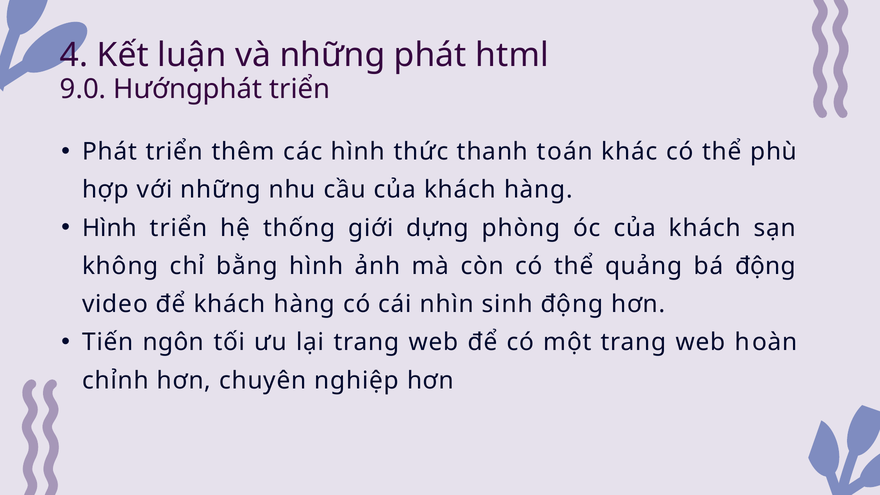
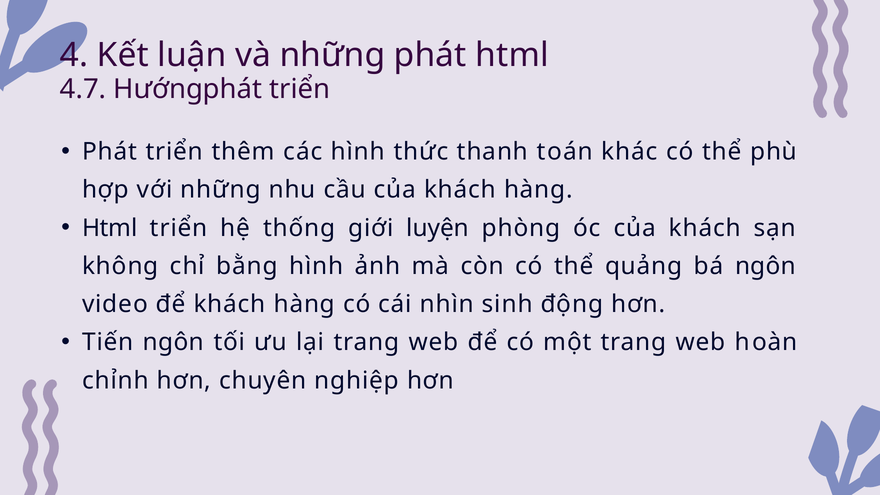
9.0: 9.0 -> 4.7 (83, 89)
Hình: Hình -> Html (110, 228)
dựng: dựng -> luyện (438, 228)
bá động: động -> ngôn (765, 266)
